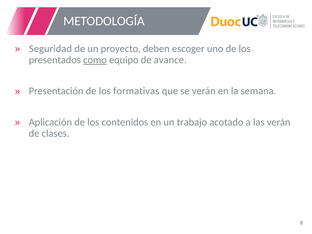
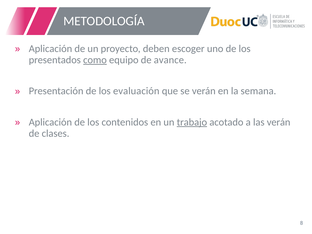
Seguridad: Seguridad -> Aplicación (50, 49)
formativas: formativas -> evaluación (136, 91)
trabajo underline: none -> present (192, 122)
